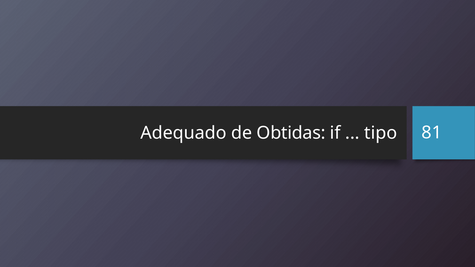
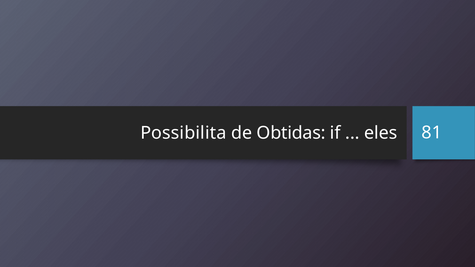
Adequado: Adequado -> Possibilita (183, 133)
tipo: tipo -> eles (381, 133)
